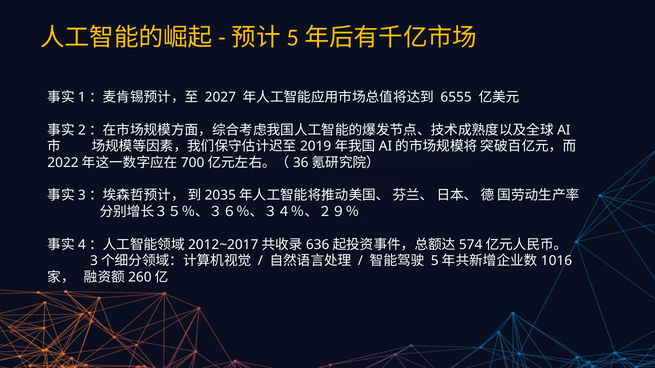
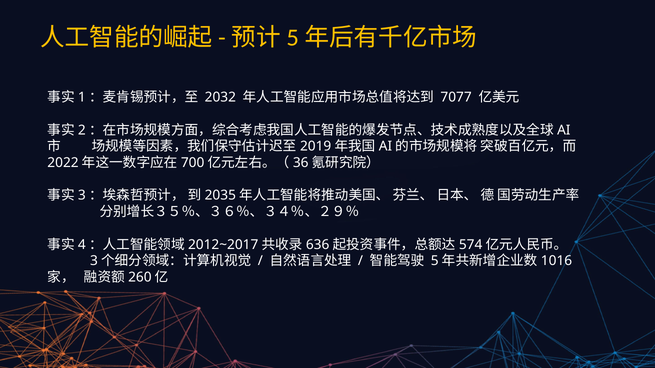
2027: 2027 -> 2032 (220, 97)
6555: 6555 -> 7077 (456, 97)
